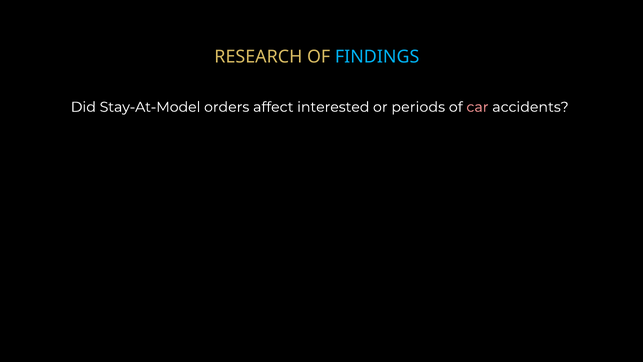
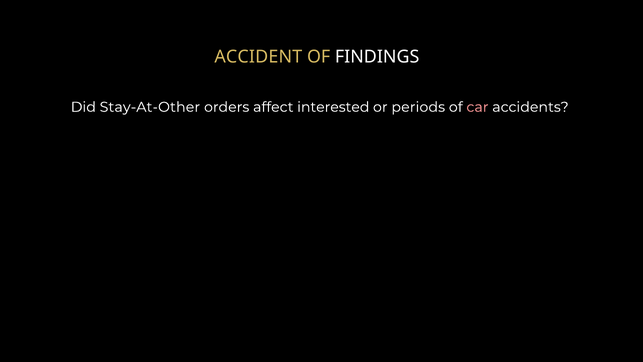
RESEARCH: RESEARCH -> ACCIDENT (258, 57)
FINDINGS colour: light blue -> white (377, 57)
Stay-At-Model: Stay-At-Model -> Stay-At-Other (150, 107)
